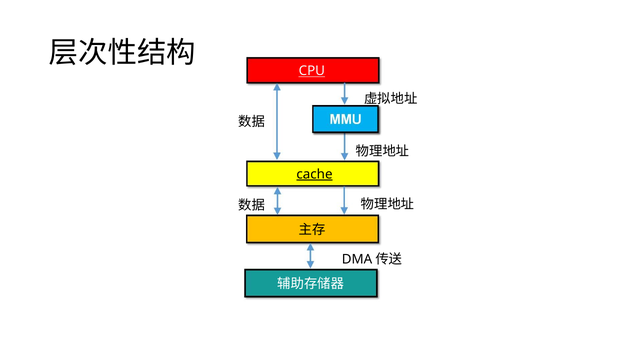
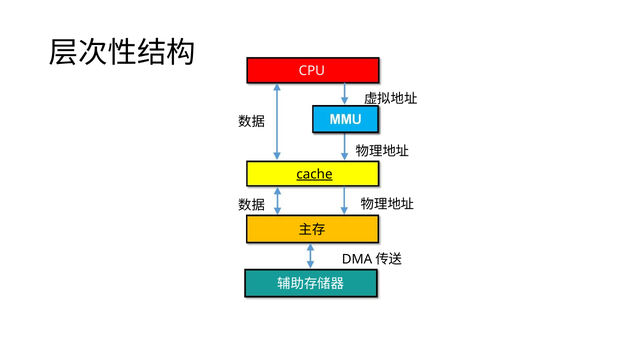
CPU underline: present -> none (312, 71)
